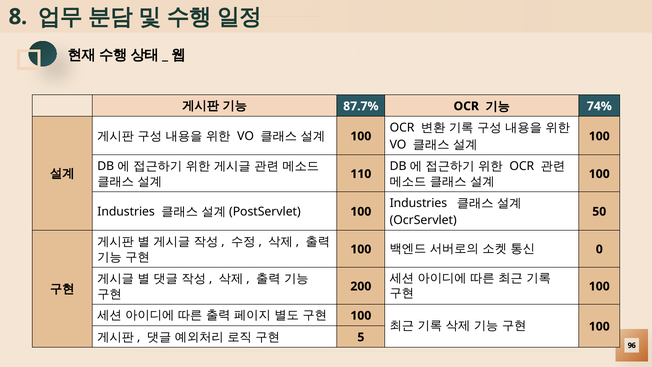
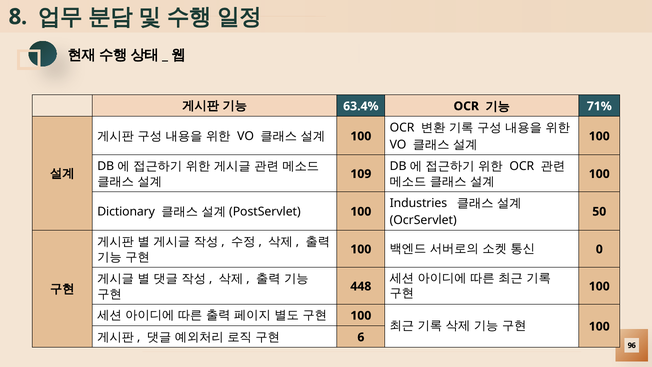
87.7%: 87.7% -> 63.4% (361, 106)
74%: 74% -> 71% (599, 106)
110: 110 -> 109 (361, 174)
Industries: Industries -> Dictionary (126, 211)
200: 200 -> 448 (361, 286)
5: 5 -> 6 (361, 337)
